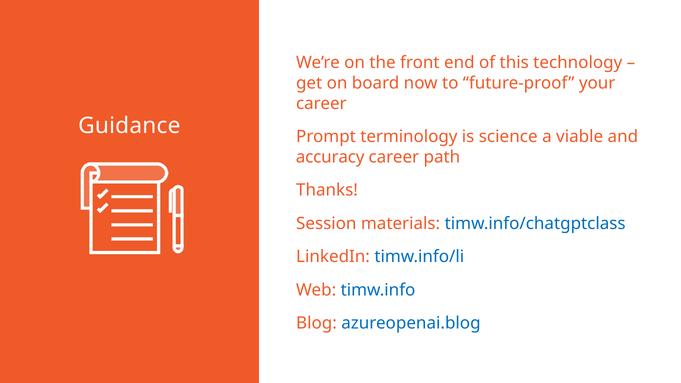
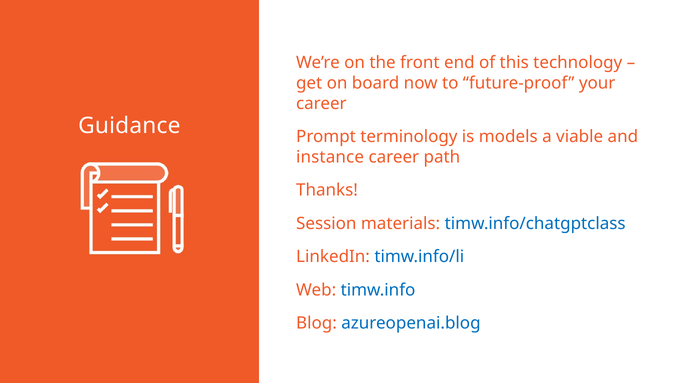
science: science -> models (508, 137)
accuracy: accuracy -> instance (330, 157)
